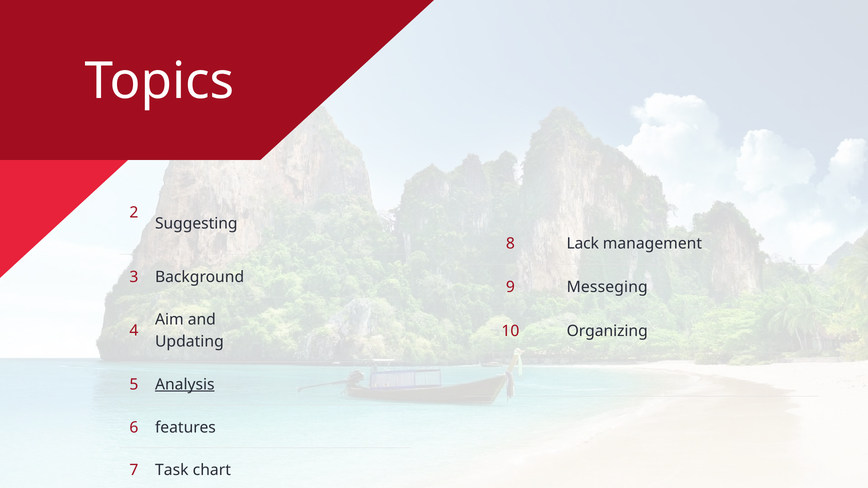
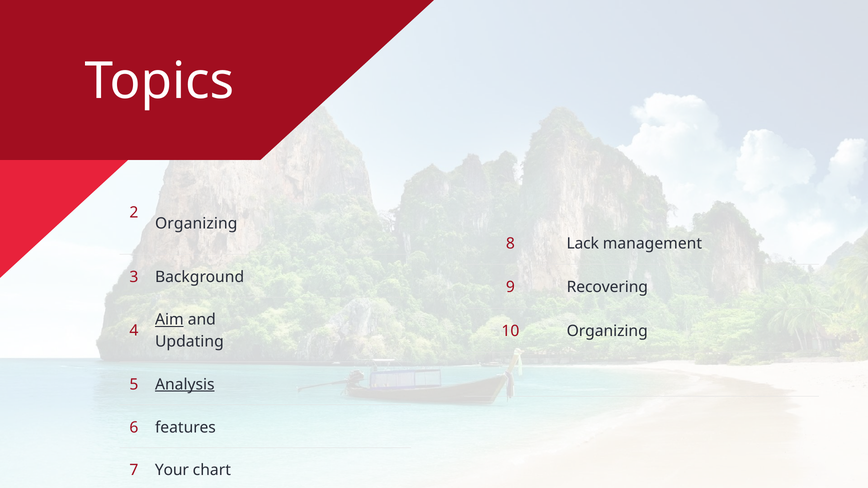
Suggesting: Suggesting -> Organizing (196, 224)
Messeging: Messeging -> Recovering (607, 287)
Aim underline: none -> present (169, 320)
Task: Task -> Your (172, 471)
